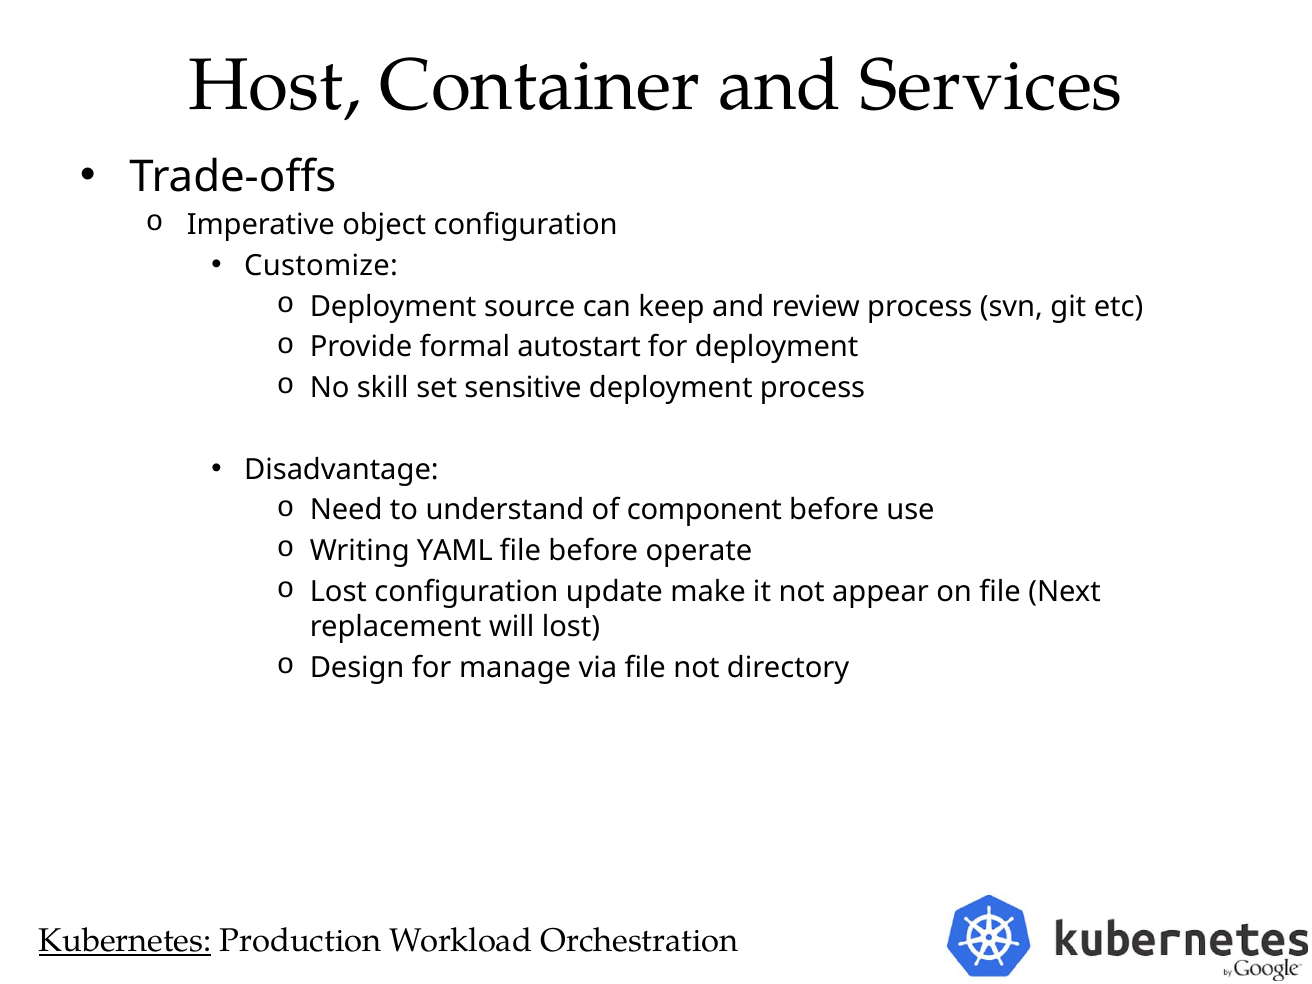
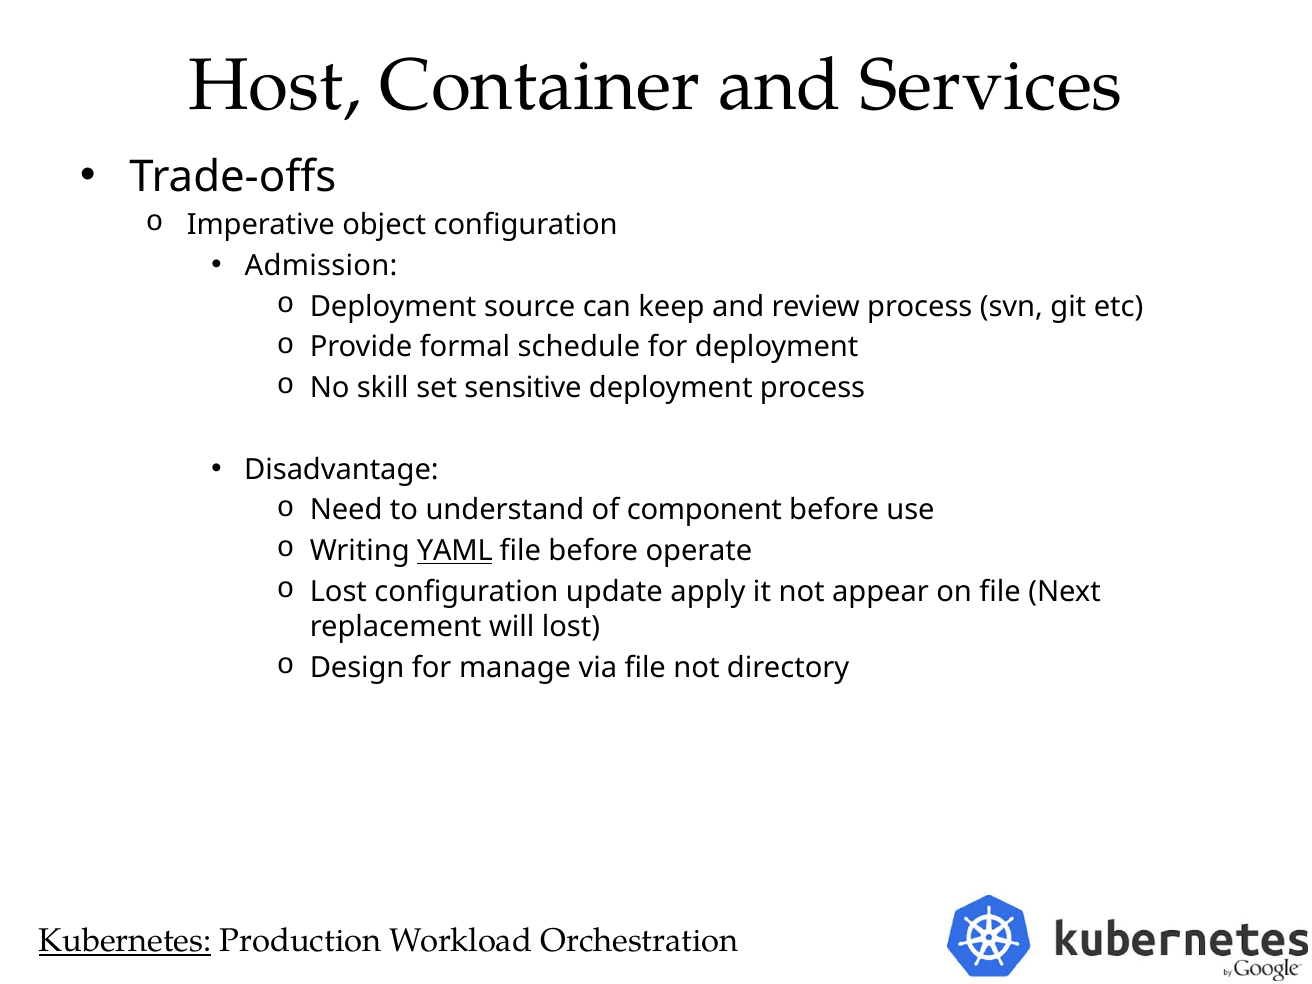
Customize: Customize -> Admission (321, 266)
autostart: autostart -> schedule (579, 347)
YAML underline: none -> present (455, 551)
make: make -> apply (708, 592)
